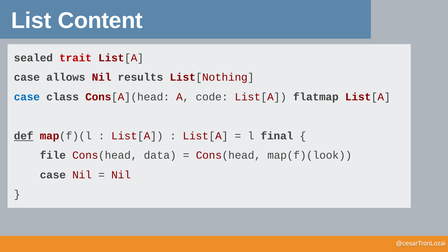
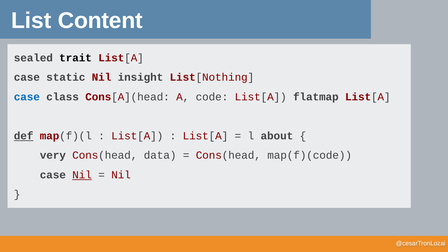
trait colour: red -> black (76, 58)
allows: allows -> static (66, 77)
results: results -> insight (140, 77)
final: final -> about (277, 136)
file: file -> very (53, 155)
map(f)(look: map(f)(look -> map(f)(code (310, 155)
Nil underline: none -> present (82, 175)
